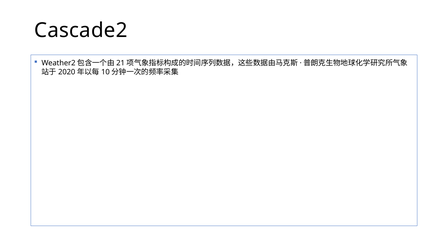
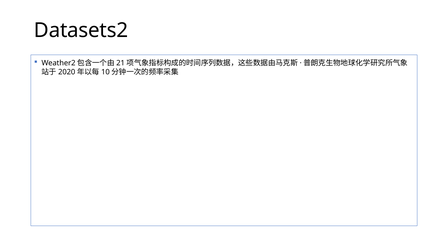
Cascade2: Cascade2 -> Datasets2 (81, 31)
